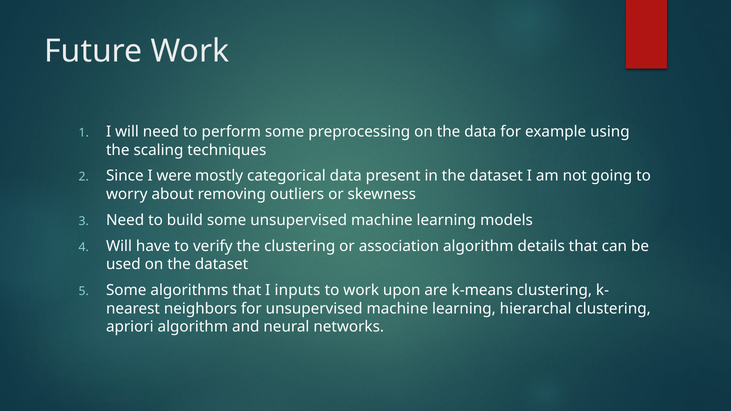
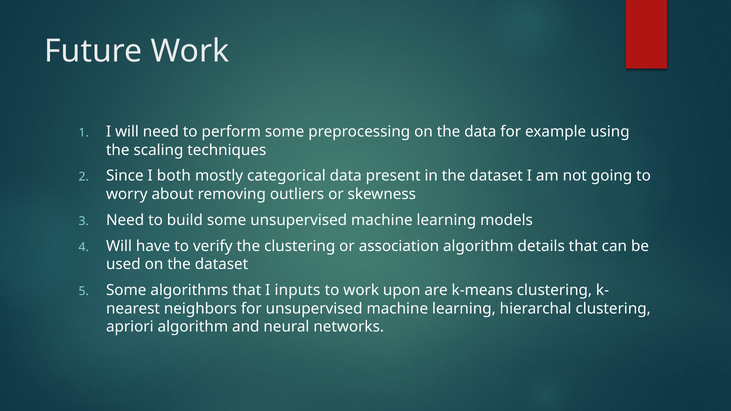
were: were -> both (174, 176)
